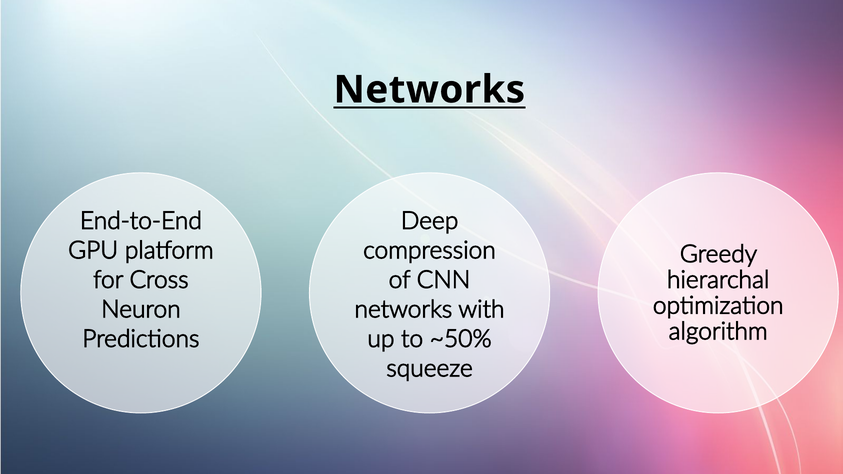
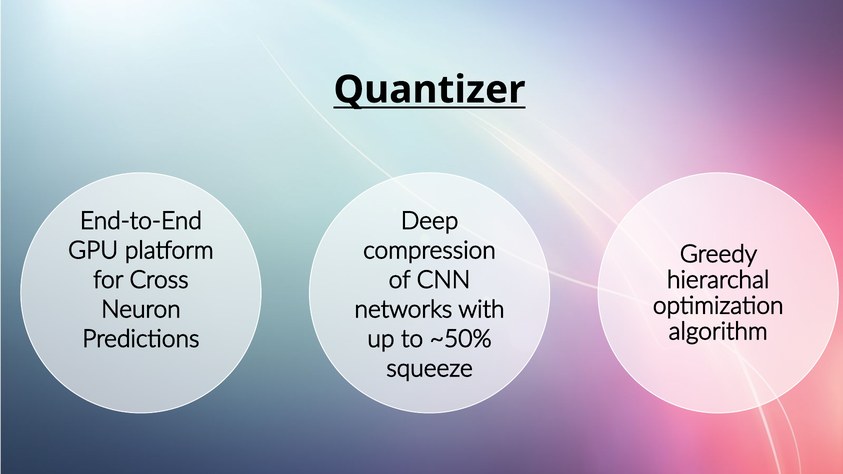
Networks: Networks -> Quantizer (429, 90)
